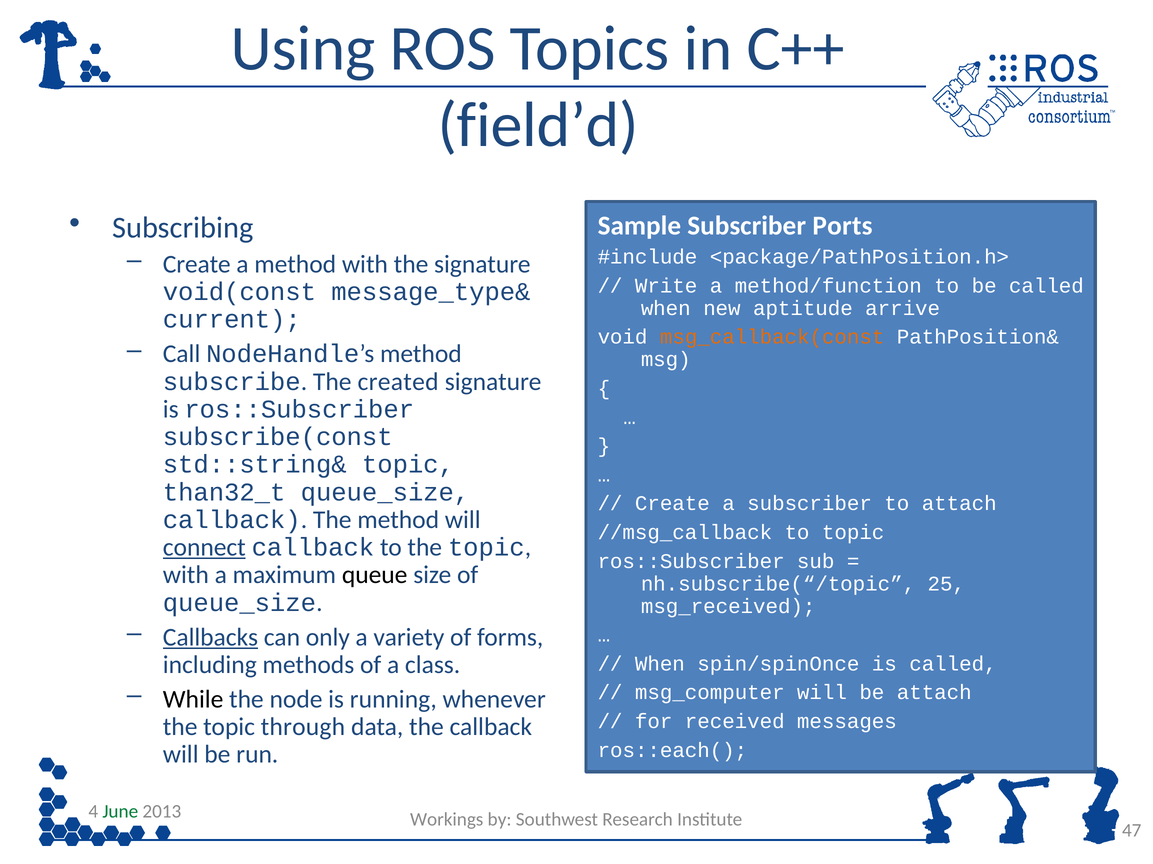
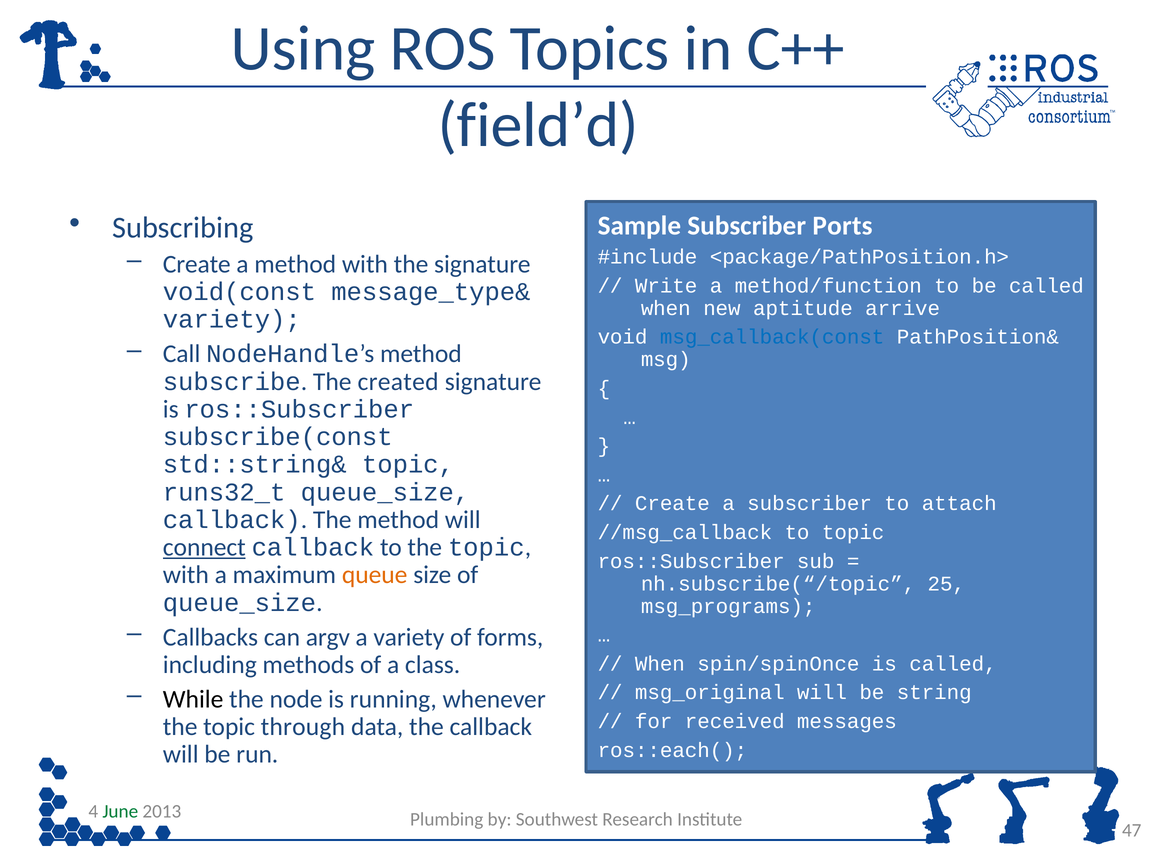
current: current -> variety (232, 320)
msg_callback(const colour: orange -> blue (772, 337)
than32_t: than32_t -> runs32_t (224, 493)
queue colour: black -> orange (375, 575)
msg_received: msg_received -> msg_programs (728, 607)
Callbacks underline: present -> none (210, 638)
only: only -> argv (328, 638)
msg_computer: msg_computer -> msg_original (710, 693)
be attach: attach -> string (934, 693)
Workings: Workings -> Plumbing (447, 820)
